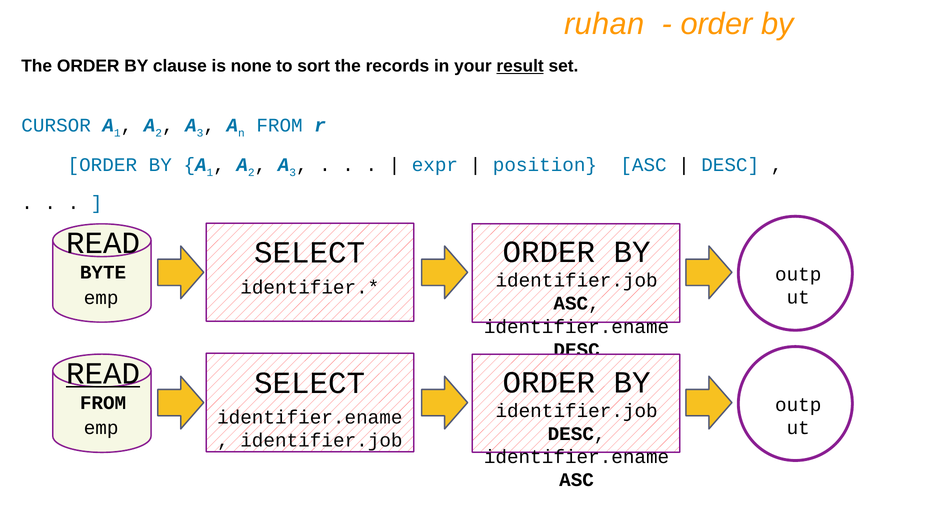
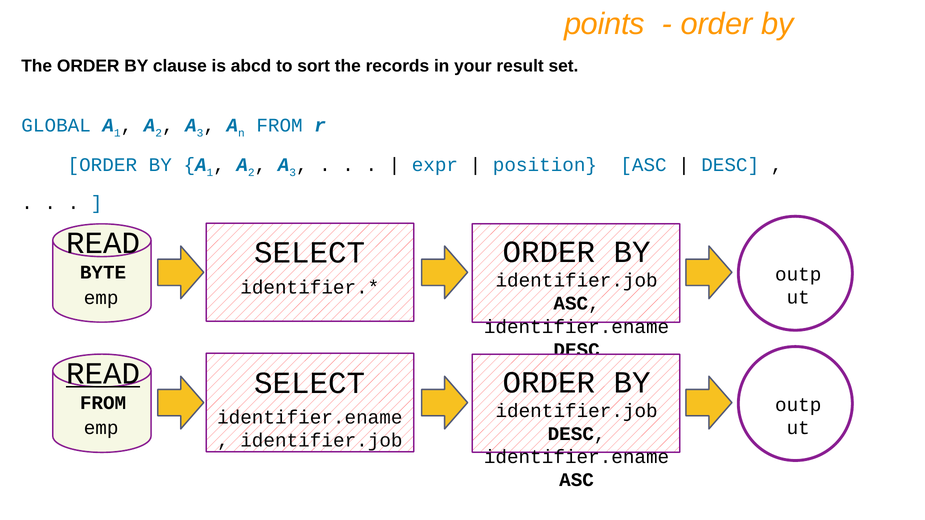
ruhan: ruhan -> points (605, 24)
none: none -> abcd (251, 66)
result underline: present -> none (520, 66)
CURSOR: CURSOR -> GLOBAL (56, 126)
